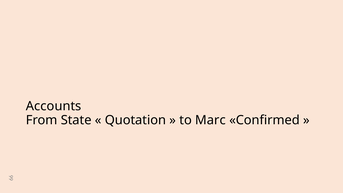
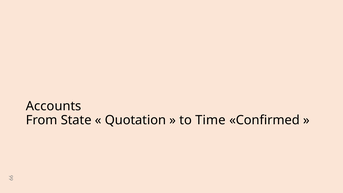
Marc: Marc -> Time (210, 120)
